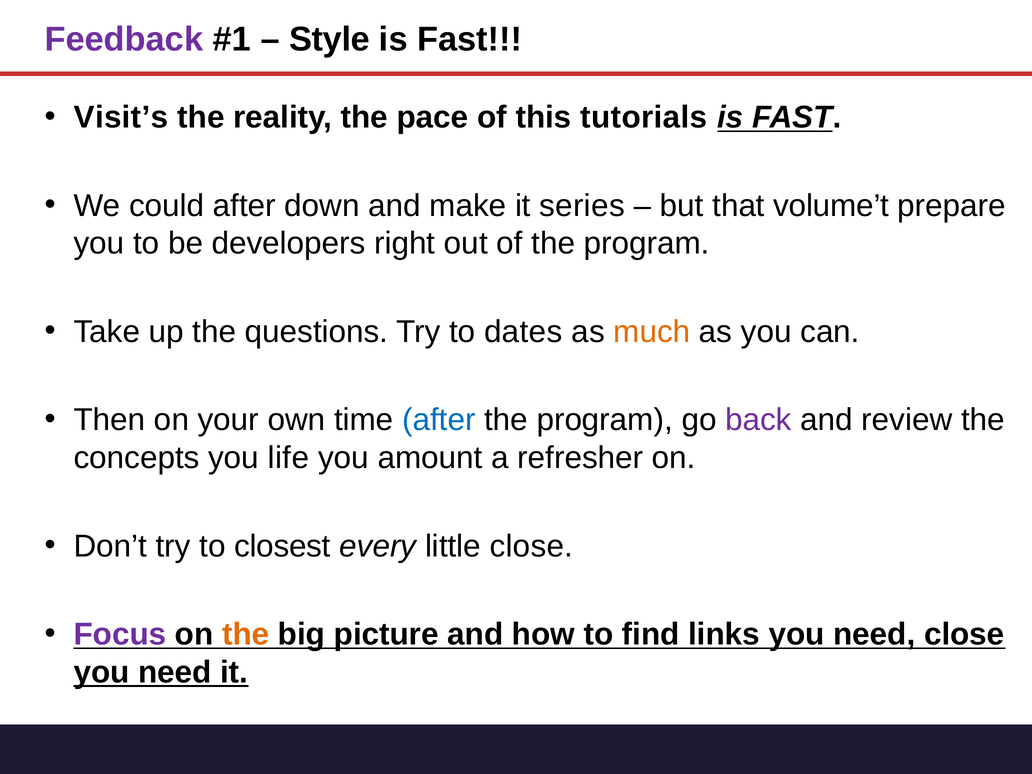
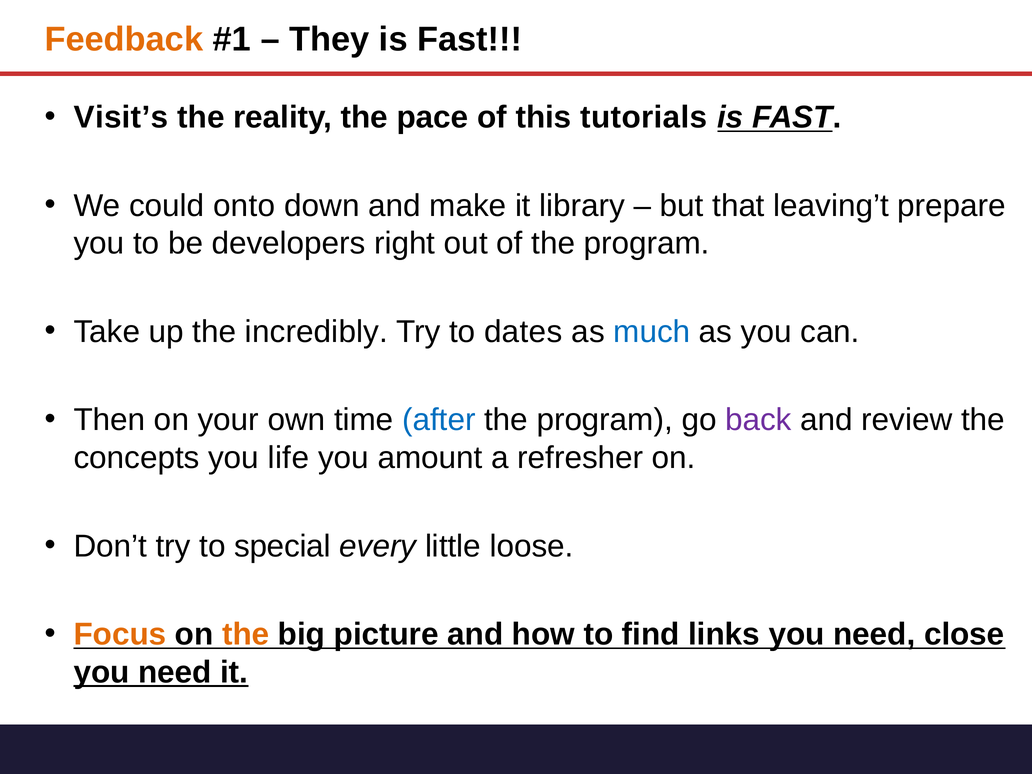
Feedback colour: purple -> orange (124, 39)
Style: Style -> They (329, 39)
could after: after -> onto (244, 206)
series: series -> library (582, 206)
volume’t: volume’t -> leaving’t (831, 206)
questions: questions -> incredibly (316, 332)
much colour: orange -> blue (652, 332)
closest: closest -> special (282, 546)
little close: close -> loose (532, 546)
Focus colour: purple -> orange (120, 634)
